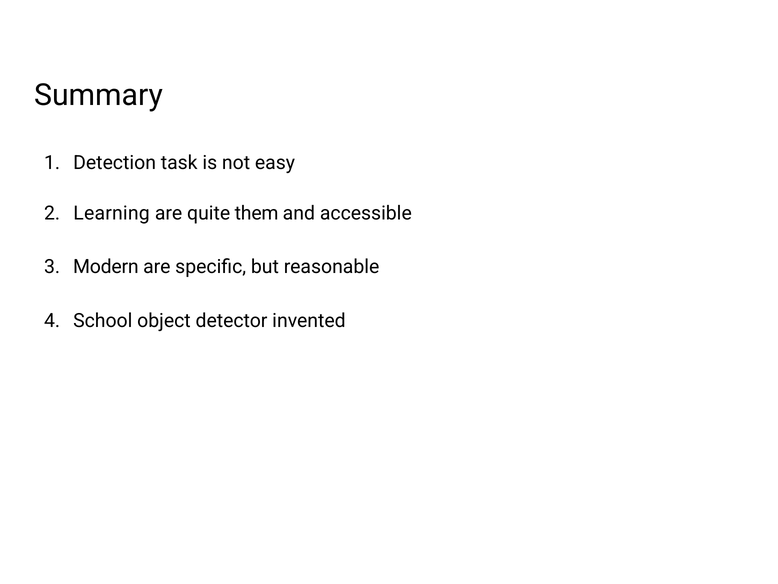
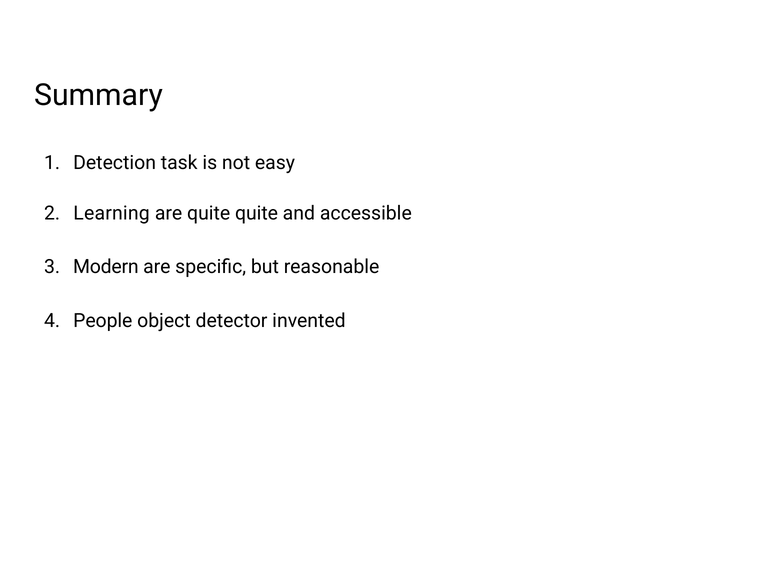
quite them: them -> quite (257, 213)
School: School -> People (103, 320)
